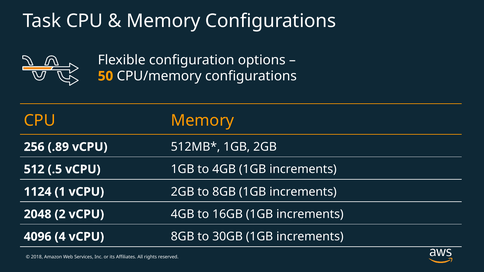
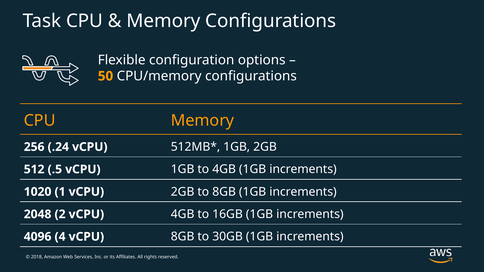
.89: .89 -> .24 (58, 147)
1124: 1124 -> 1020 (38, 192)
